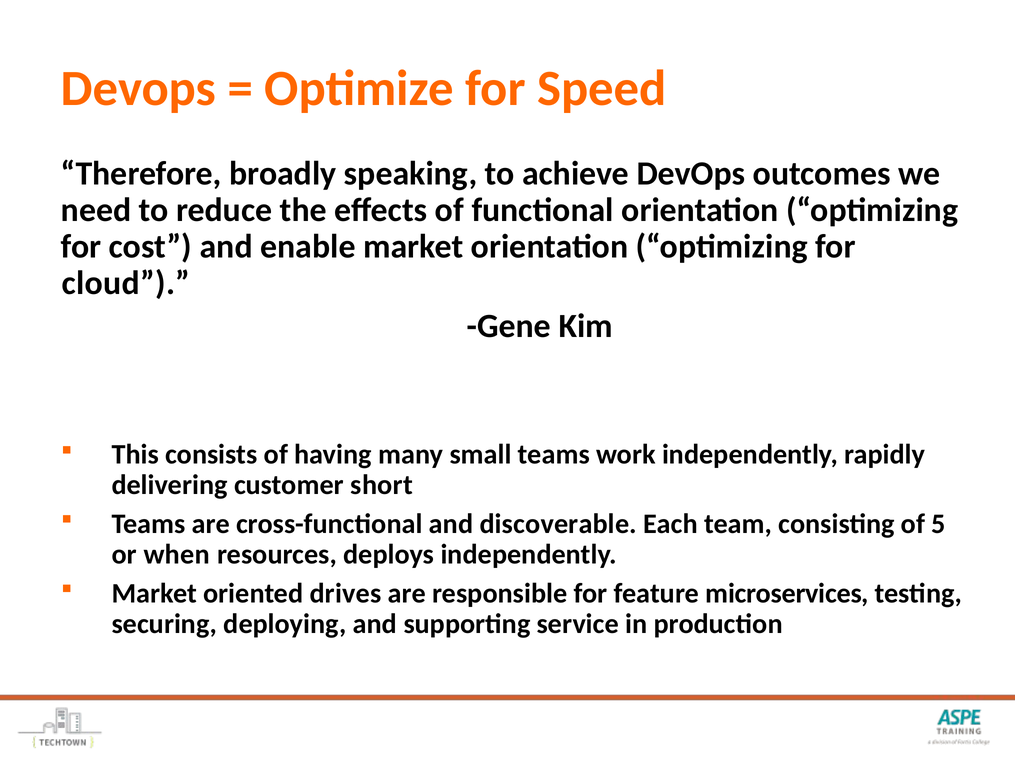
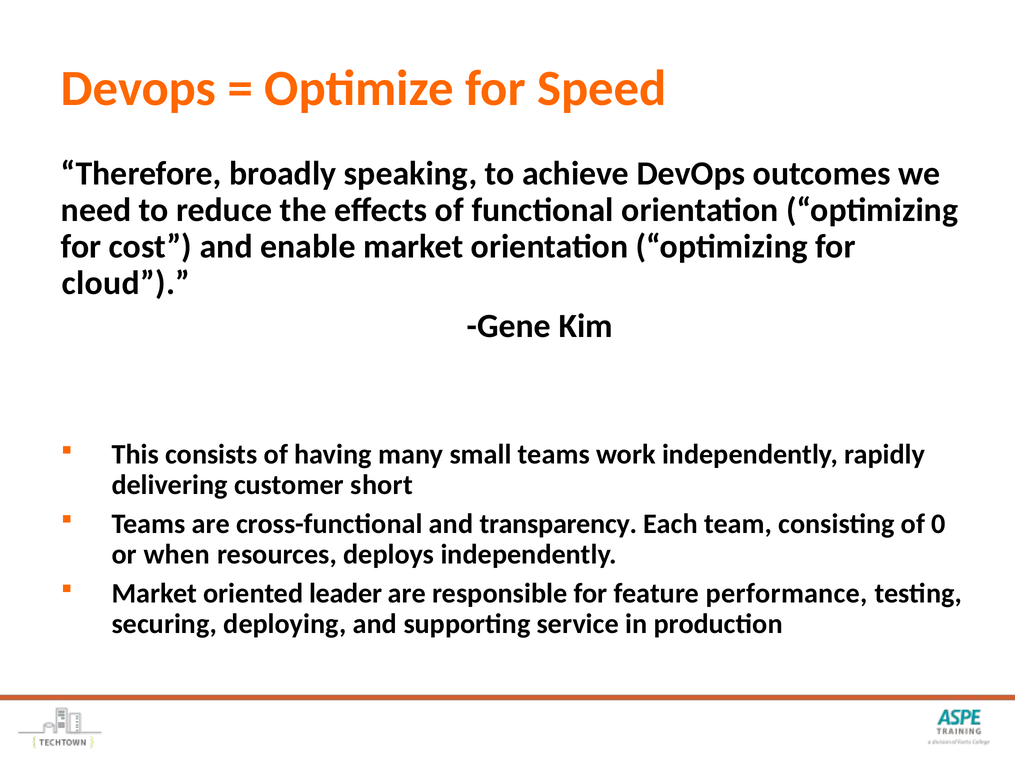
discoverable: discoverable -> transparency (558, 524)
5: 5 -> 0 (939, 524)
drives: drives -> leader (346, 594)
microservices: microservices -> performance (787, 594)
